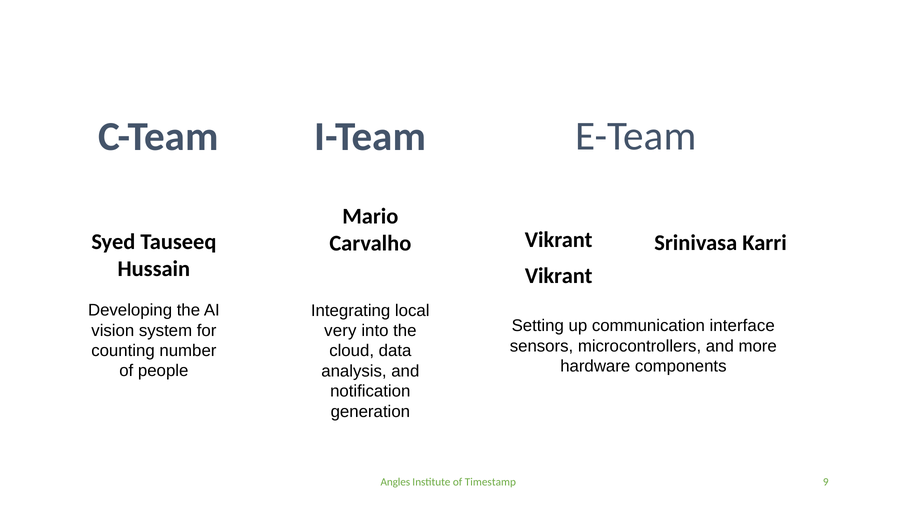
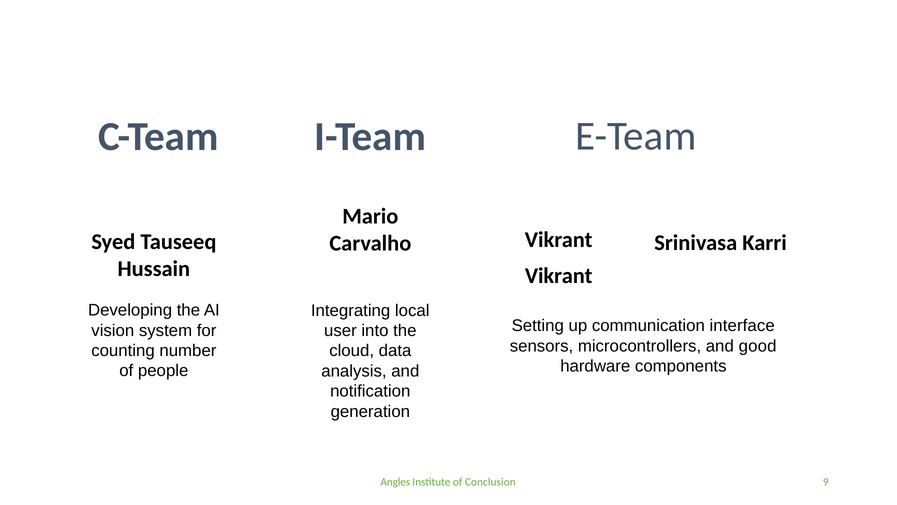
very: very -> user (340, 330)
more: more -> good (758, 346)
Timestamp: Timestamp -> Conclusion (490, 482)
